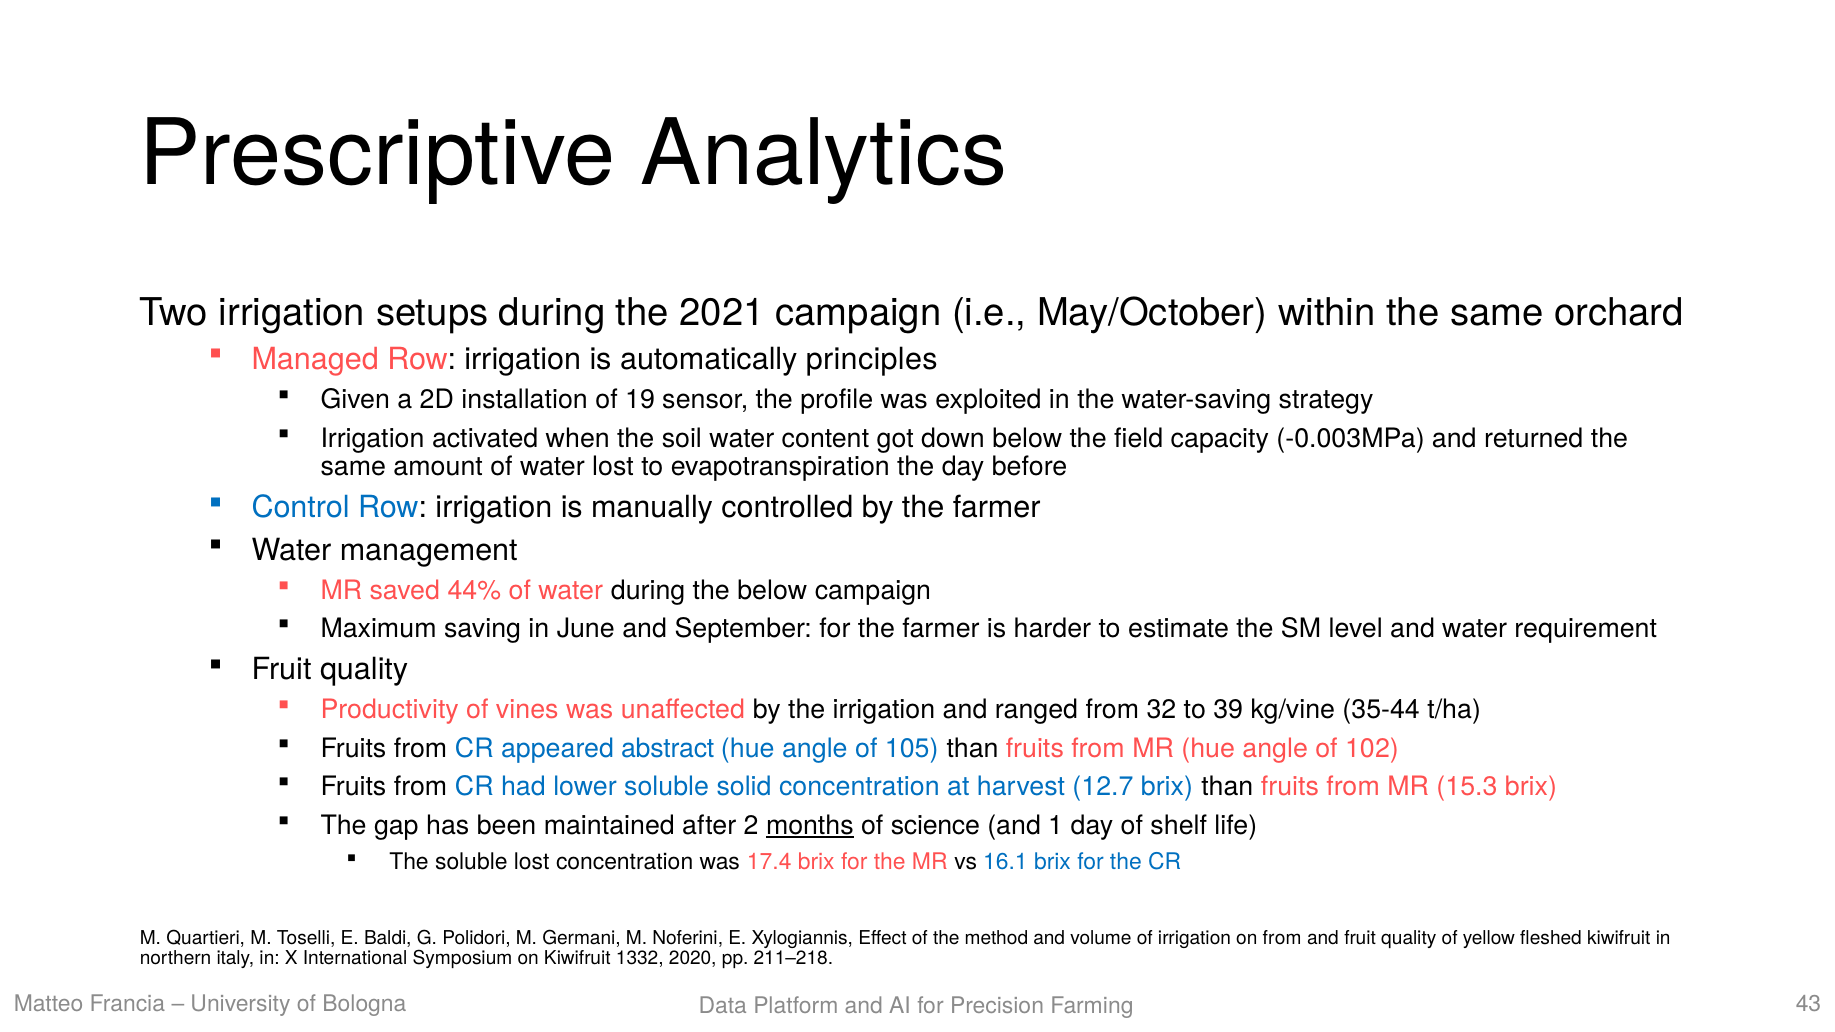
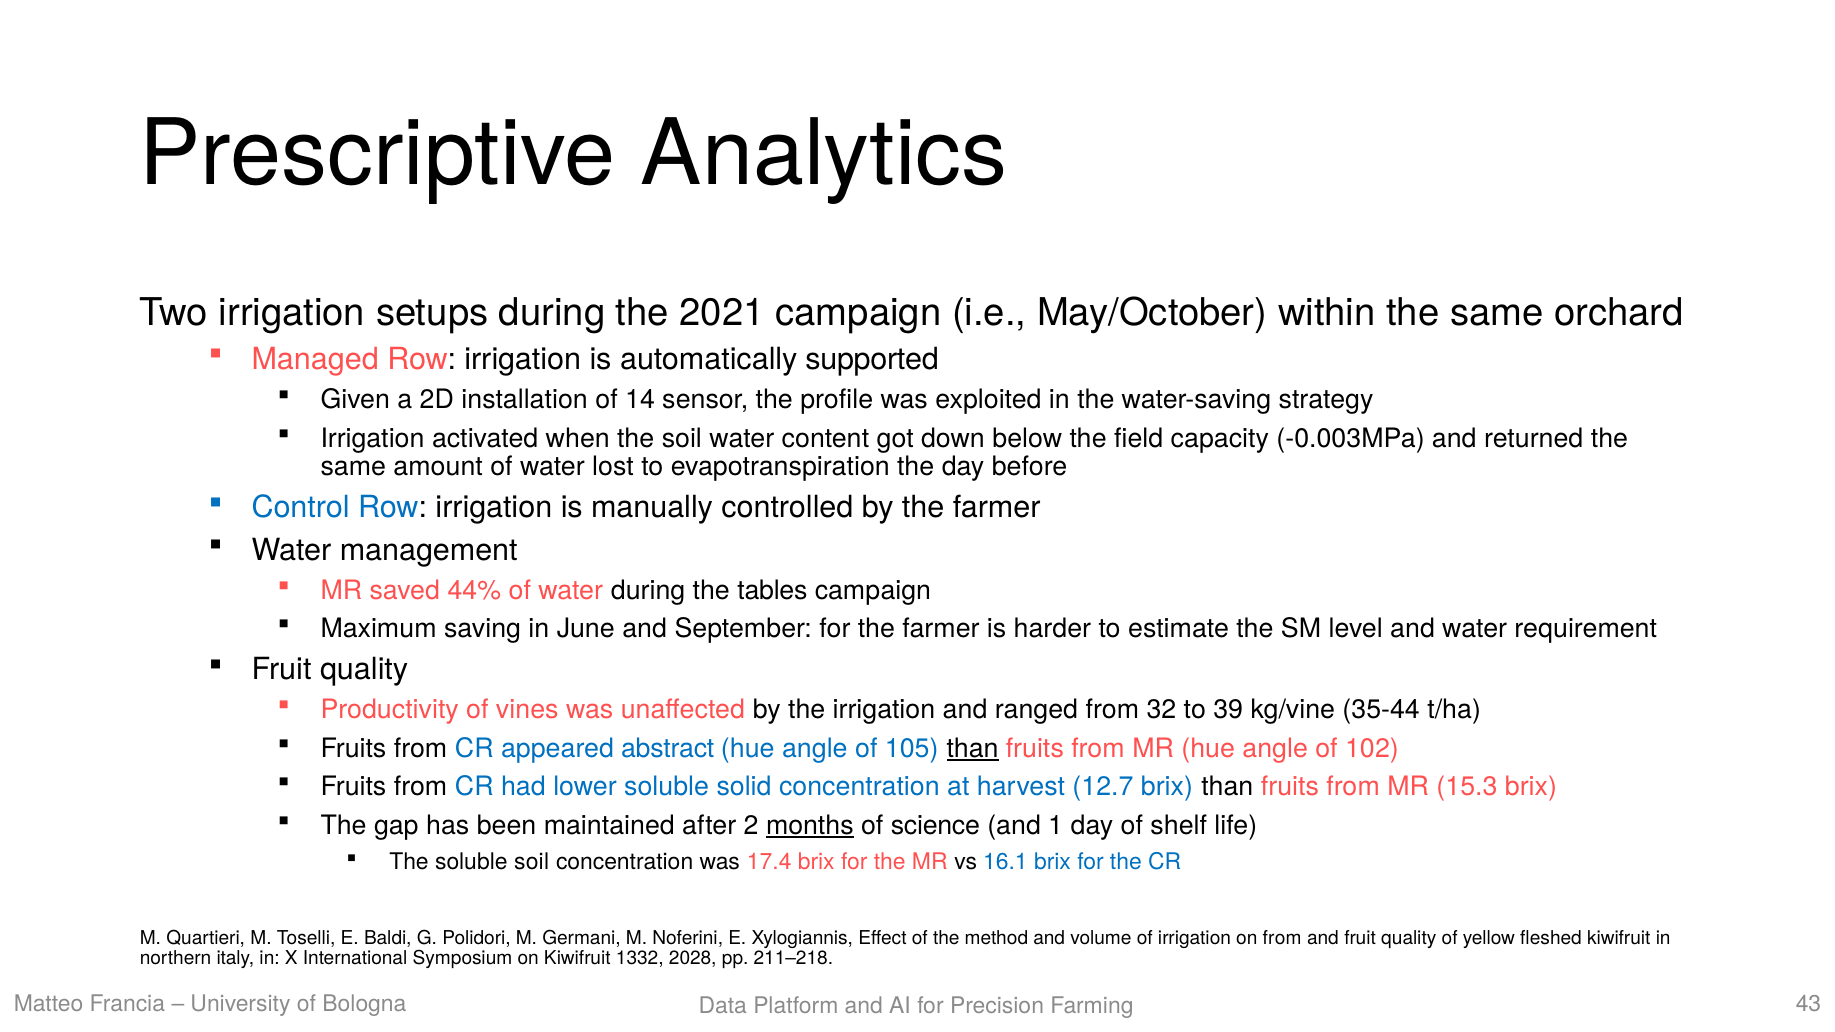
principles: principles -> supported (872, 359)
19: 19 -> 14 (640, 400)
the below: below -> tables (772, 591)
than underline: none -> present (973, 749)
soluble lost: lost -> soil (532, 862)
2020: 2020 -> 2028 (693, 959)
